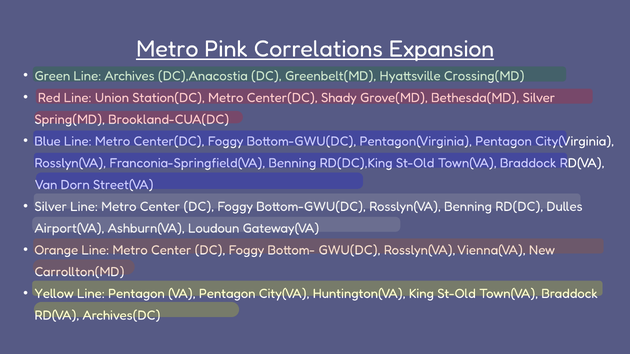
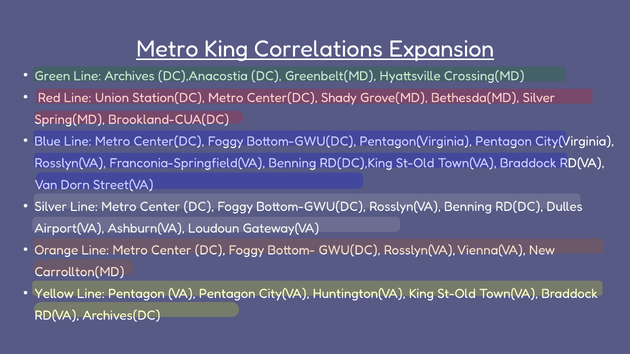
Metro Pink: Pink -> King (226, 49)
